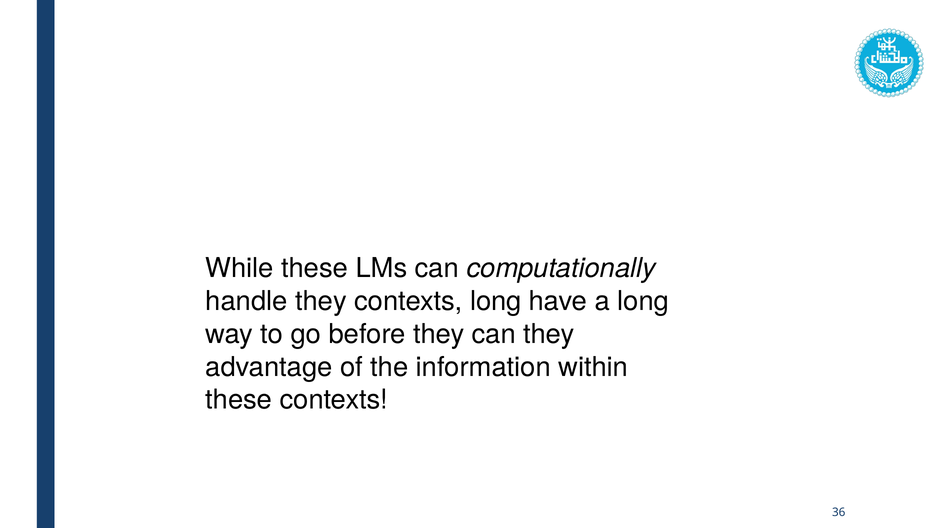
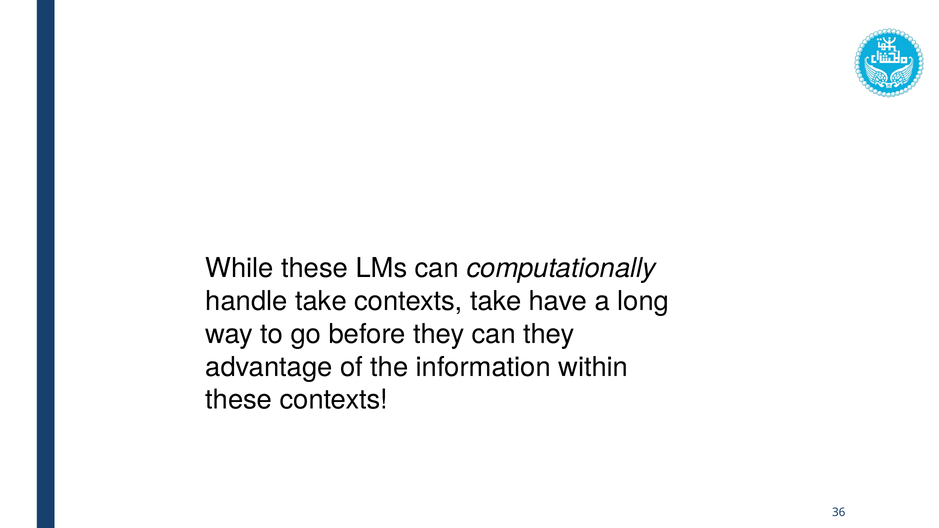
handle they: they -> take (321, 301)
contexts long: long -> take (496, 301)
